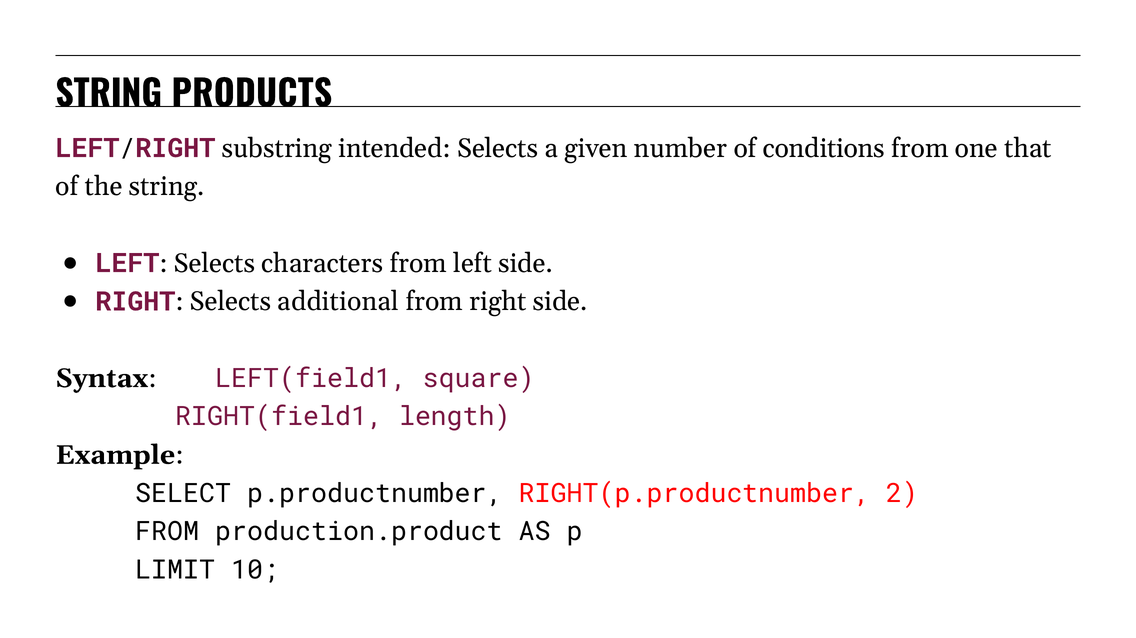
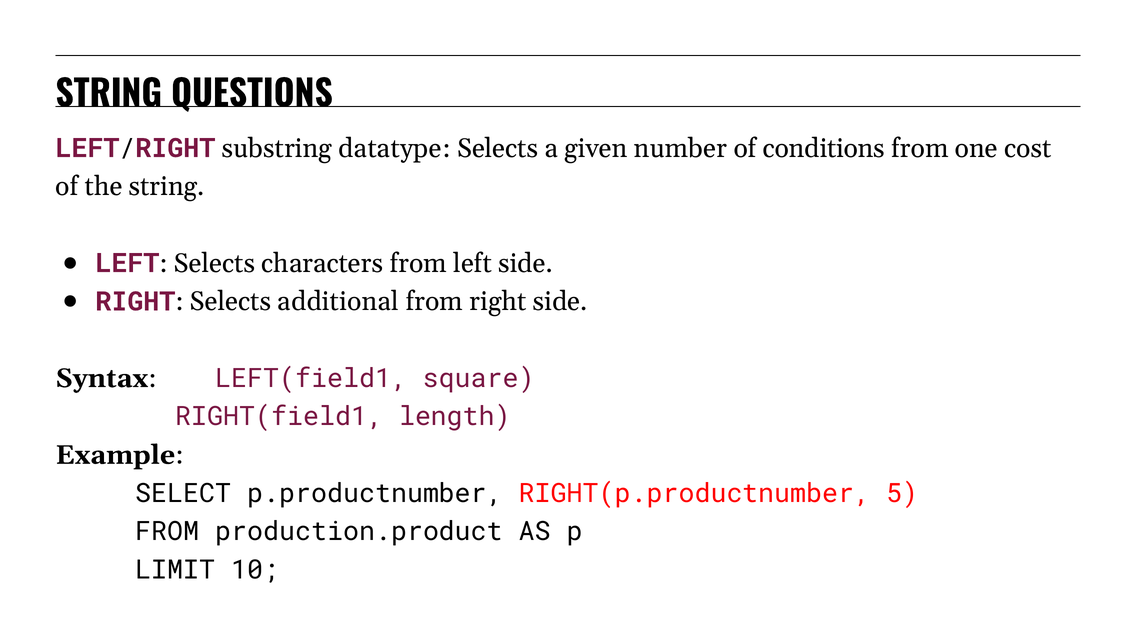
PRODUCTS: PRODUCTS -> QUESTIONS (252, 95)
intended: intended -> datatype (394, 148)
that: that -> cost (1028, 148)
2: 2 -> 5 (902, 493)
